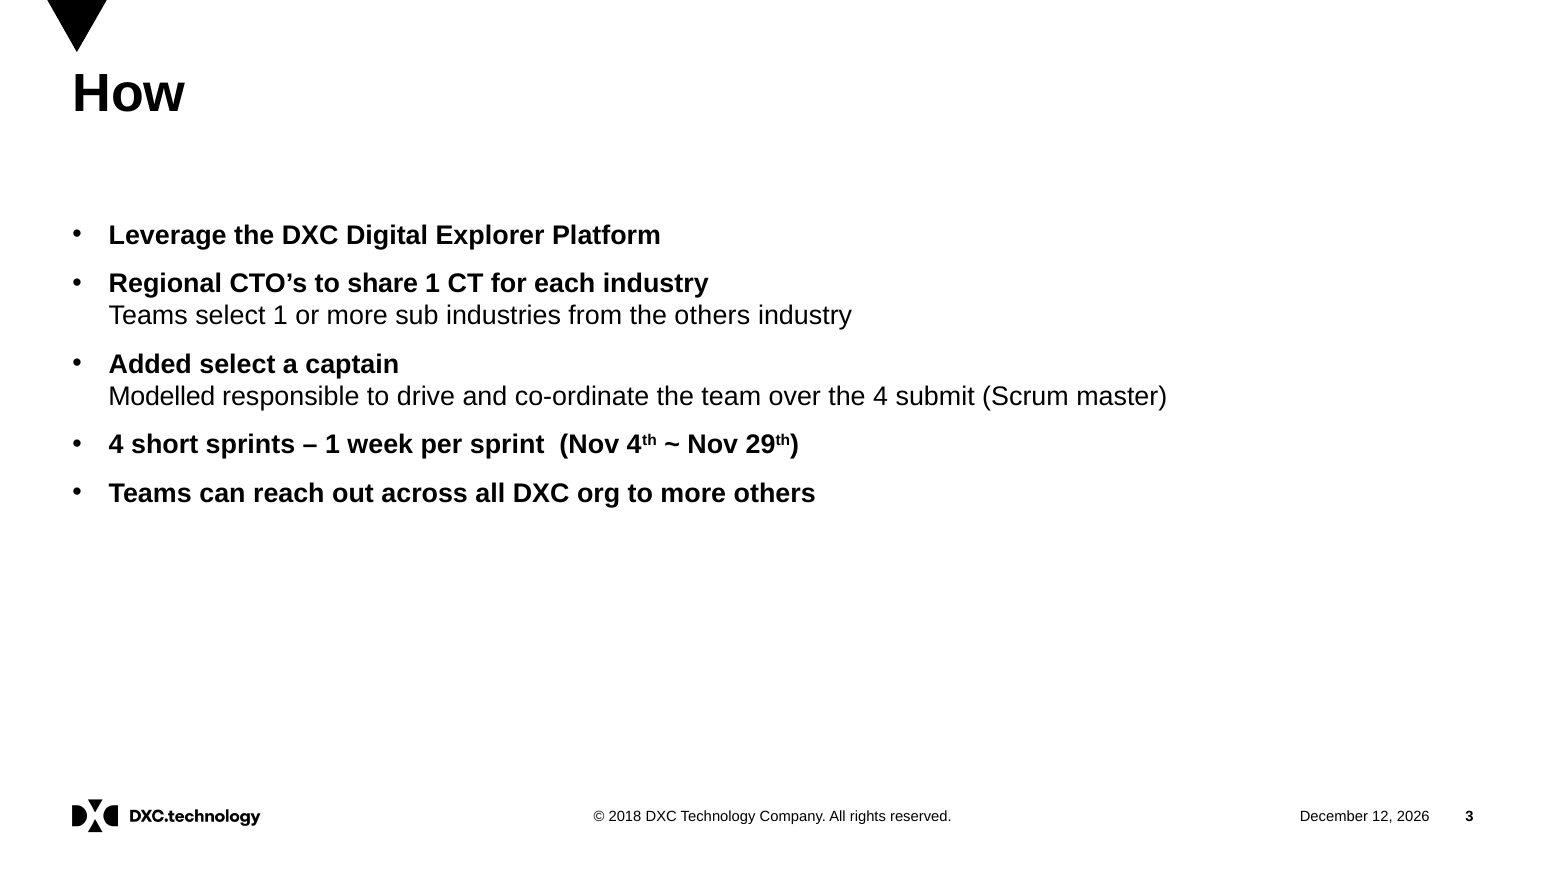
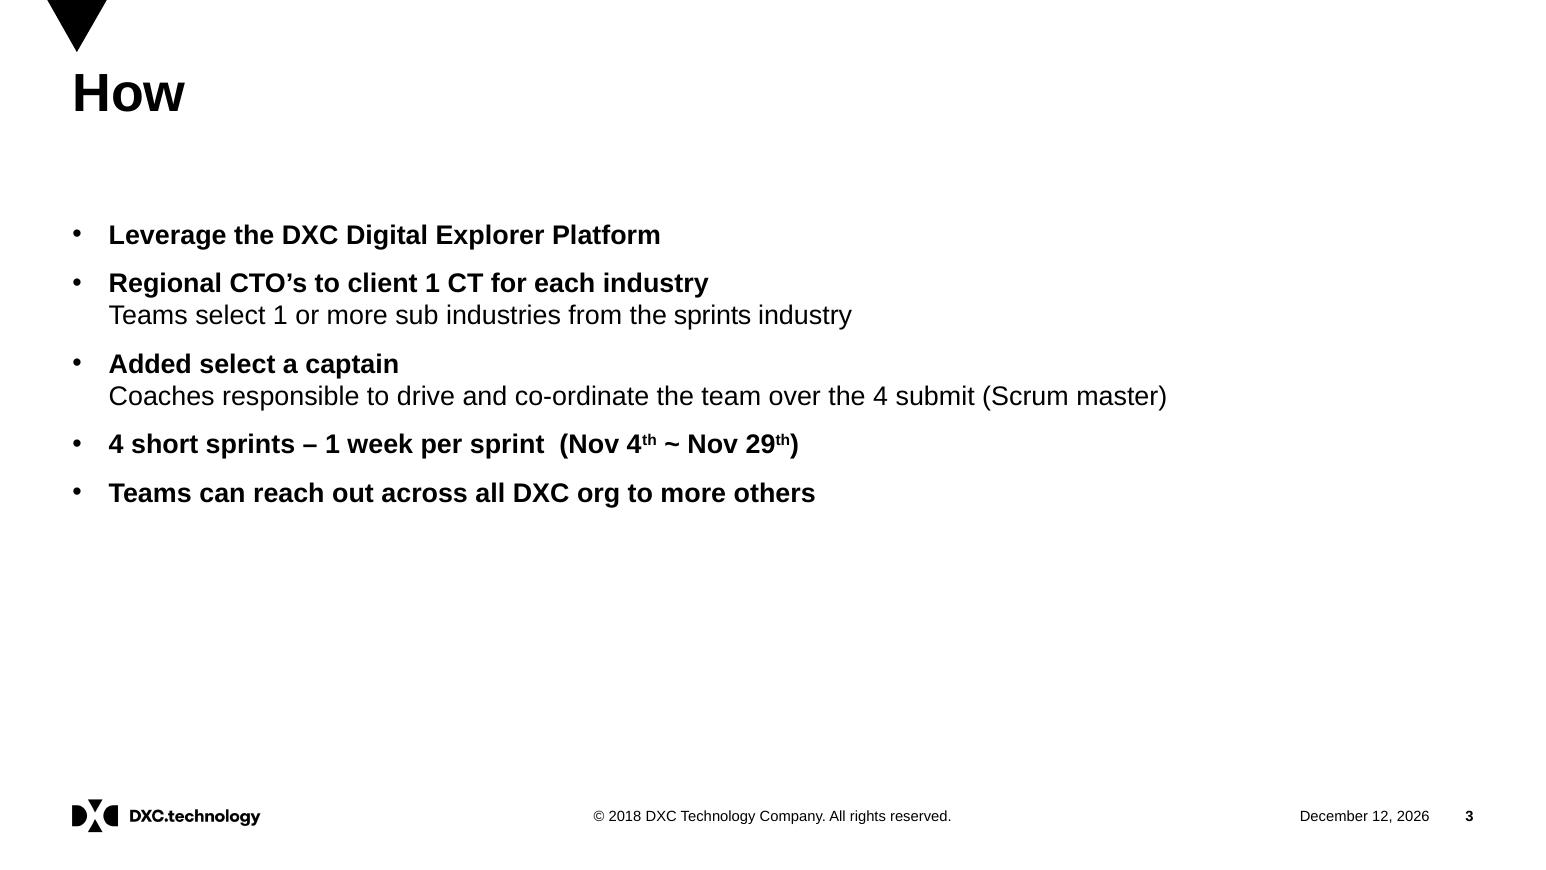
share: share -> client (383, 284)
the others: others -> sprints (713, 316)
Modelled: Modelled -> Coaches (162, 396)
